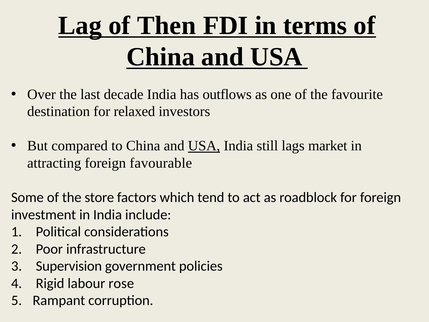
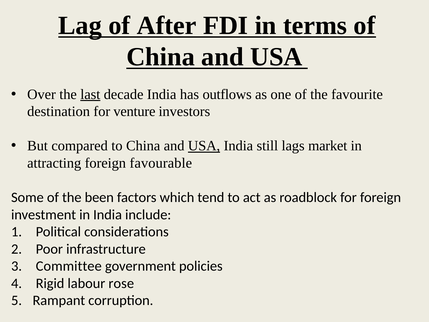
Then: Then -> After (167, 25)
last underline: none -> present (90, 94)
relaxed: relaxed -> venture (134, 111)
store: store -> been (99, 197)
Supervision: Supervision -> Committee (69, 266)
